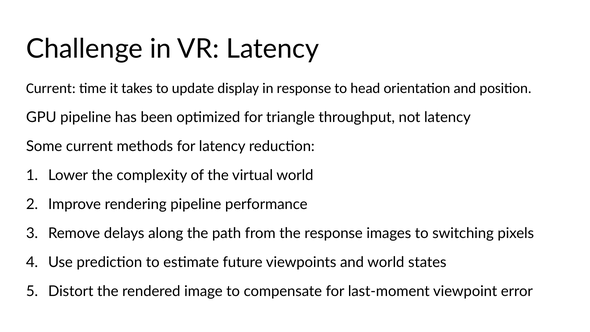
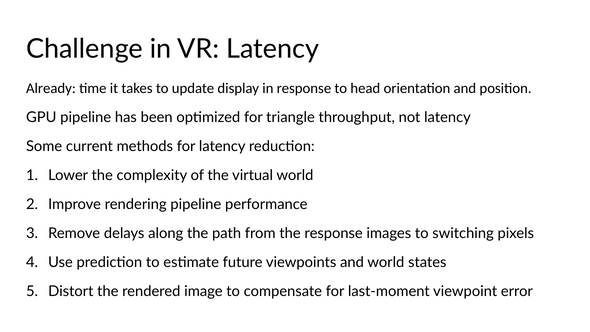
Current: Current -> Already (51, 88)
